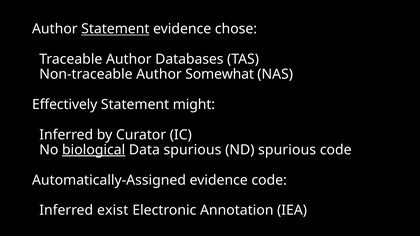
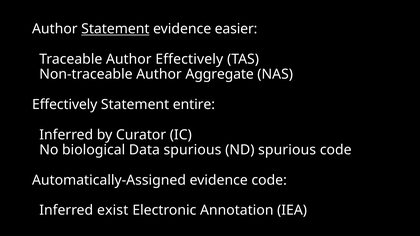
chose: chose -> easier (236, 29)
Author Databases: Databases -> Effectively (189, 59)
Somewhat: Somewhat -> Aggregate (220, 74)
might: might -> entire (194, 105)
biological underline: present -> none (94, 150)
